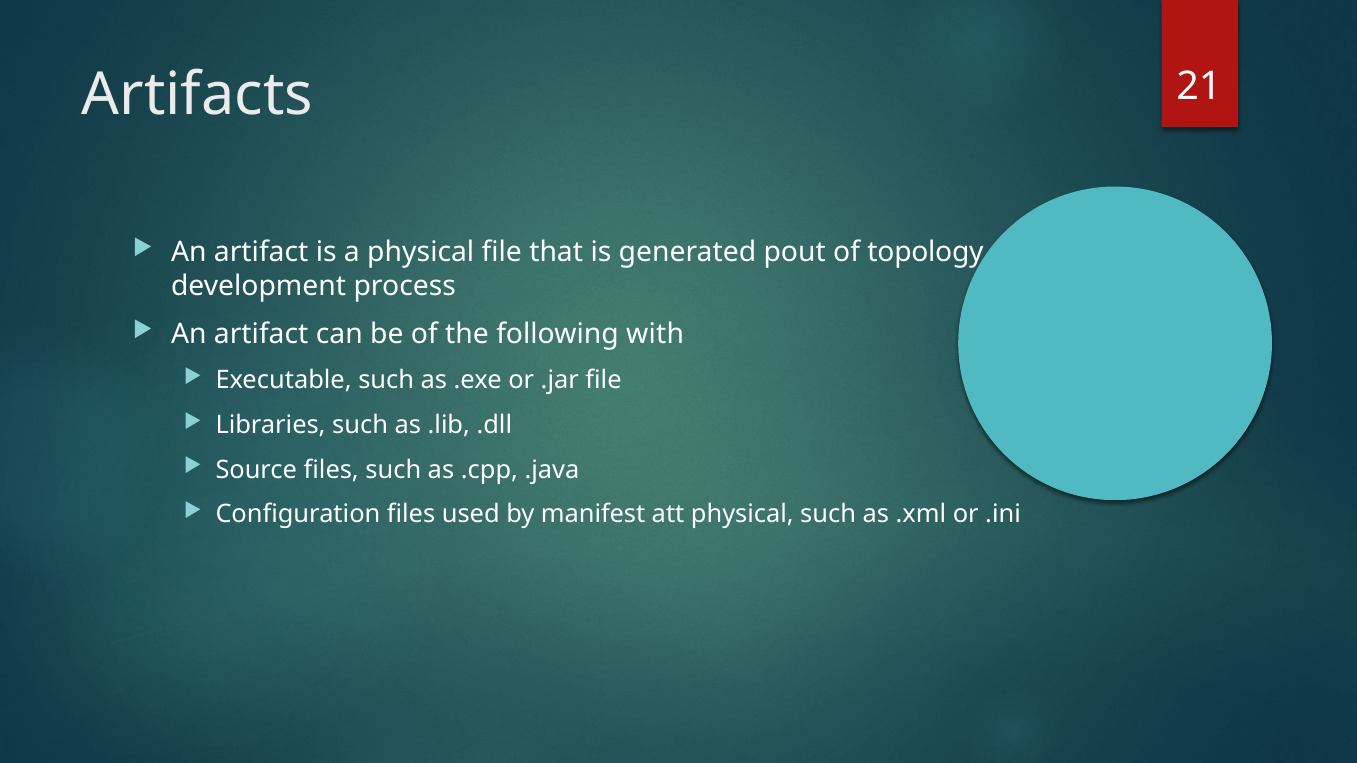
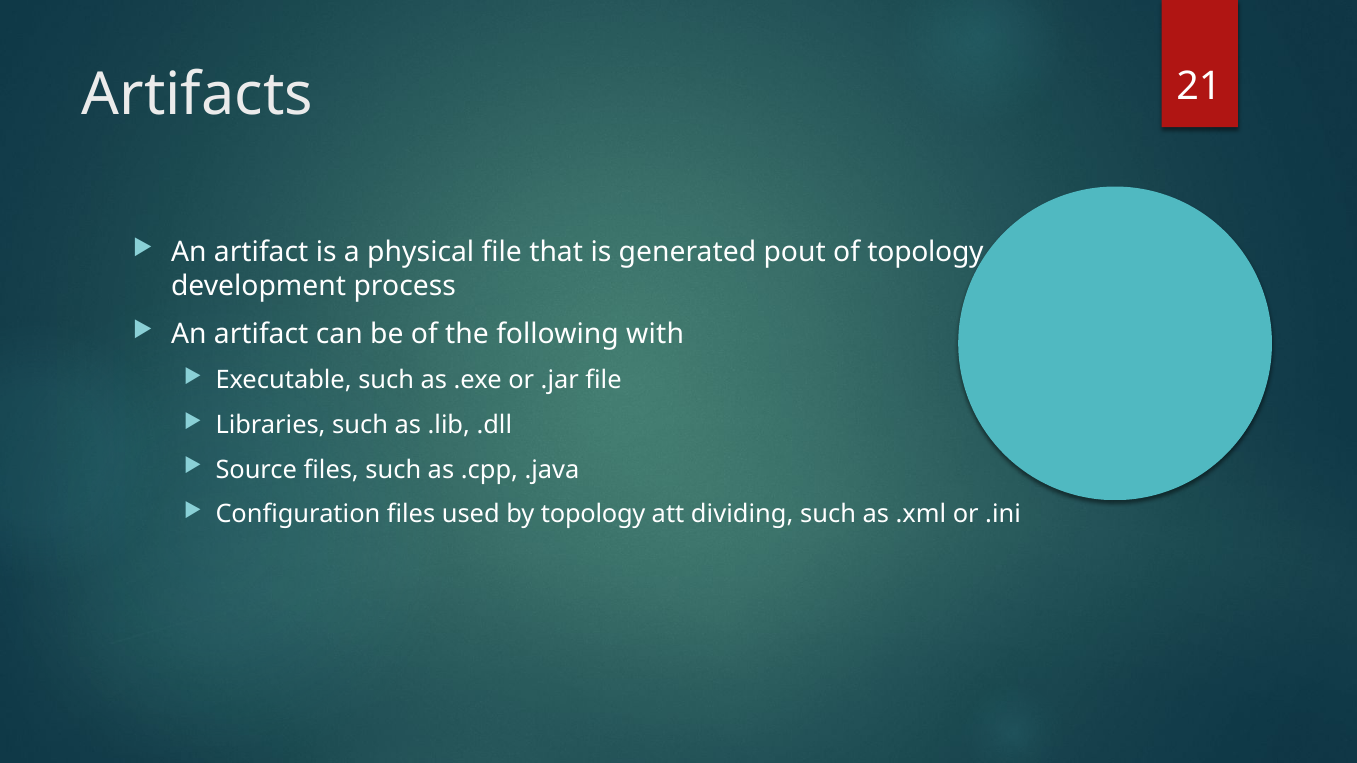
by manifest: manifest -> topology (593, 515)
att physical: physical -> dividing (742, 515)
